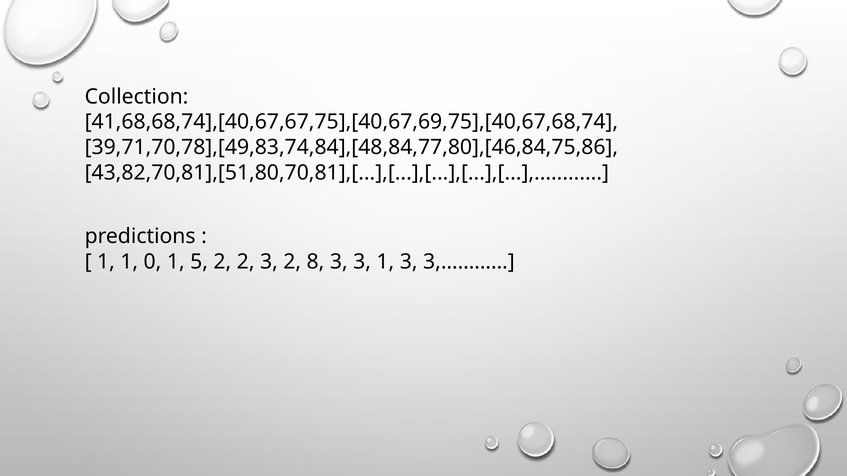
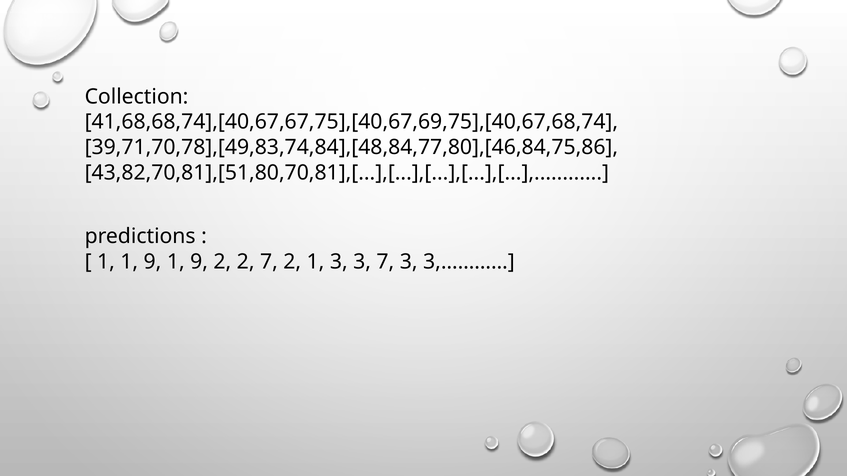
1 1 0: 0 -> 9 (153, 262)
5: 5 -> 9 (199, 262)
2 3: 3 -> 7 (269, 262)
2 8: 8 -> 1 (316, 262)
3 1: 1 -> 7 (385, 262)
